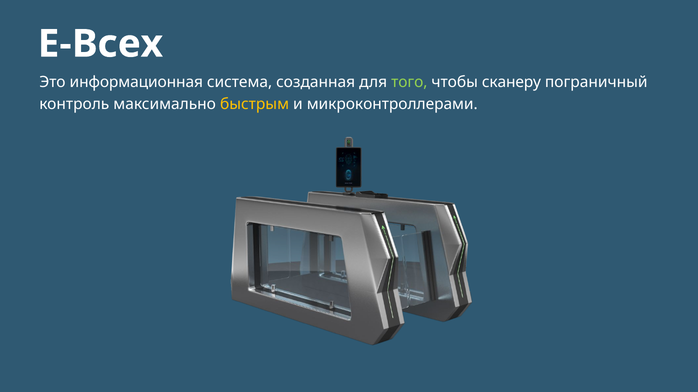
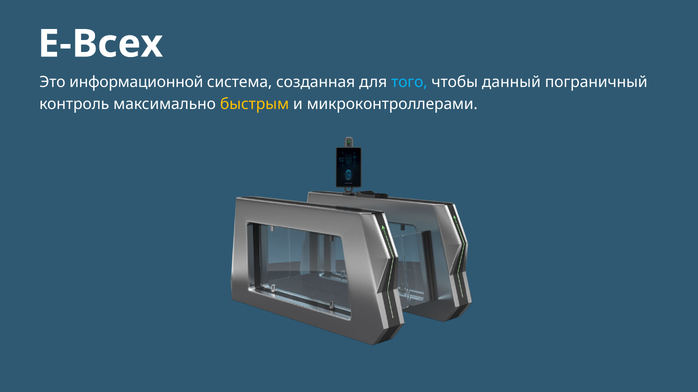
информационная: информационная -> информационной (136, 82)
того colour: light green -> light blue (409, 82)
сканеру: сканеру -> данный (511, 82)
